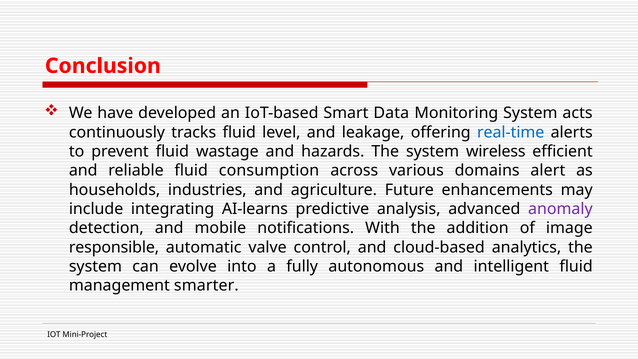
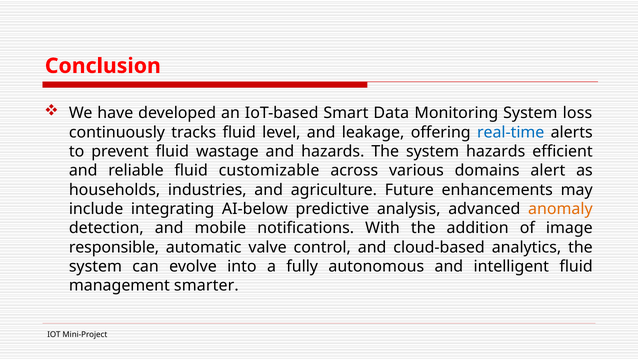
acts: acts -> loss (577, 113)
system wireless: wireless -> hazards (496, 151)
consumption: consumption -> customizable (269, 171)
AI-learns: AI-learns -> AI-below (255, 209)
anomaly colour: purple -> orange (560, 209)
